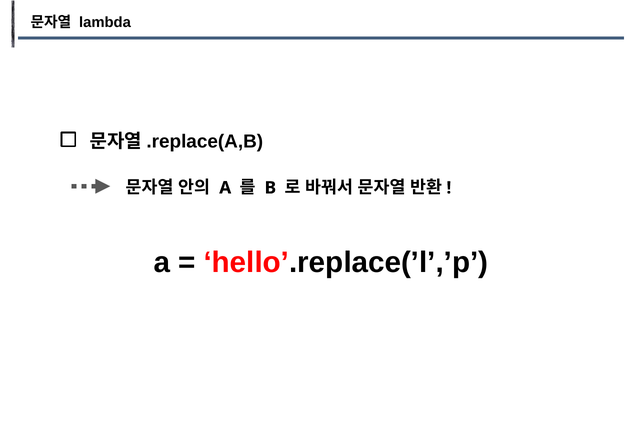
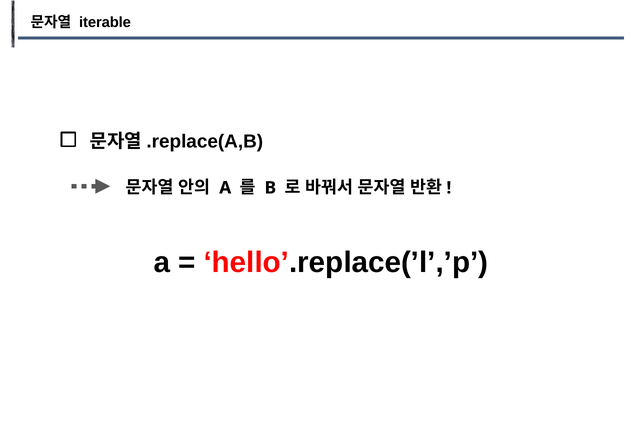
lambda: lambda -> iterable (105, 22)
